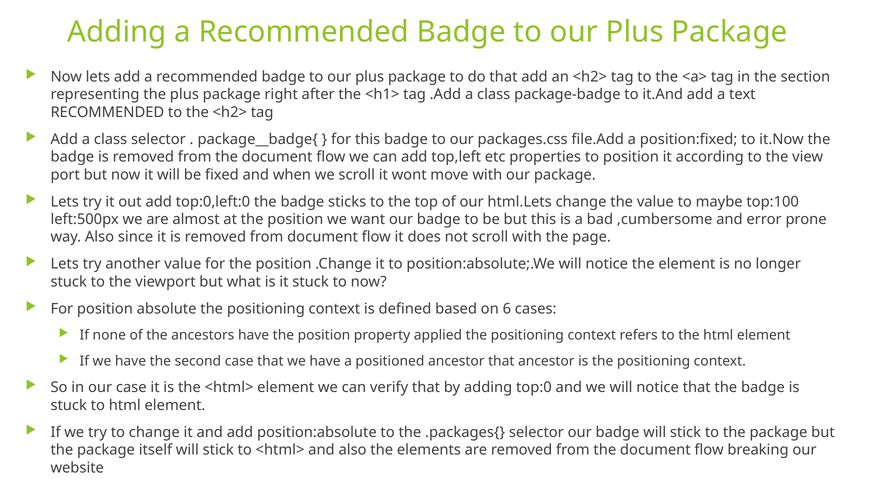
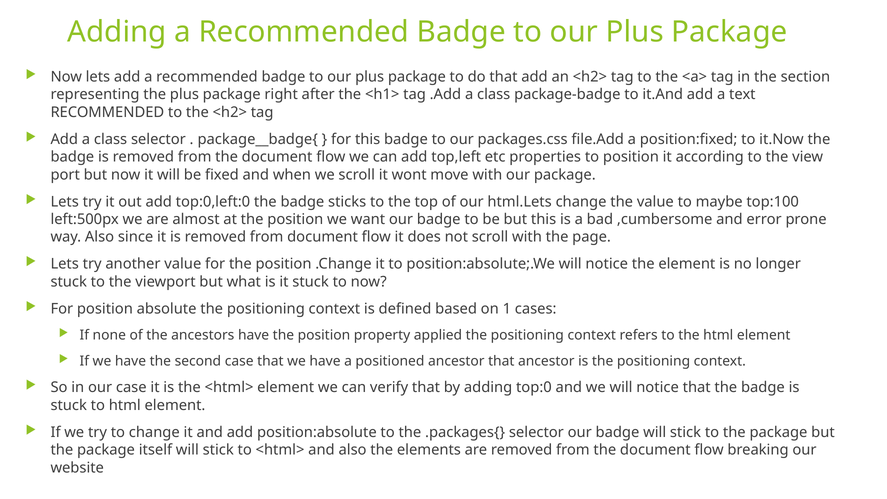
6: 6 -> 1 (507, 309)
